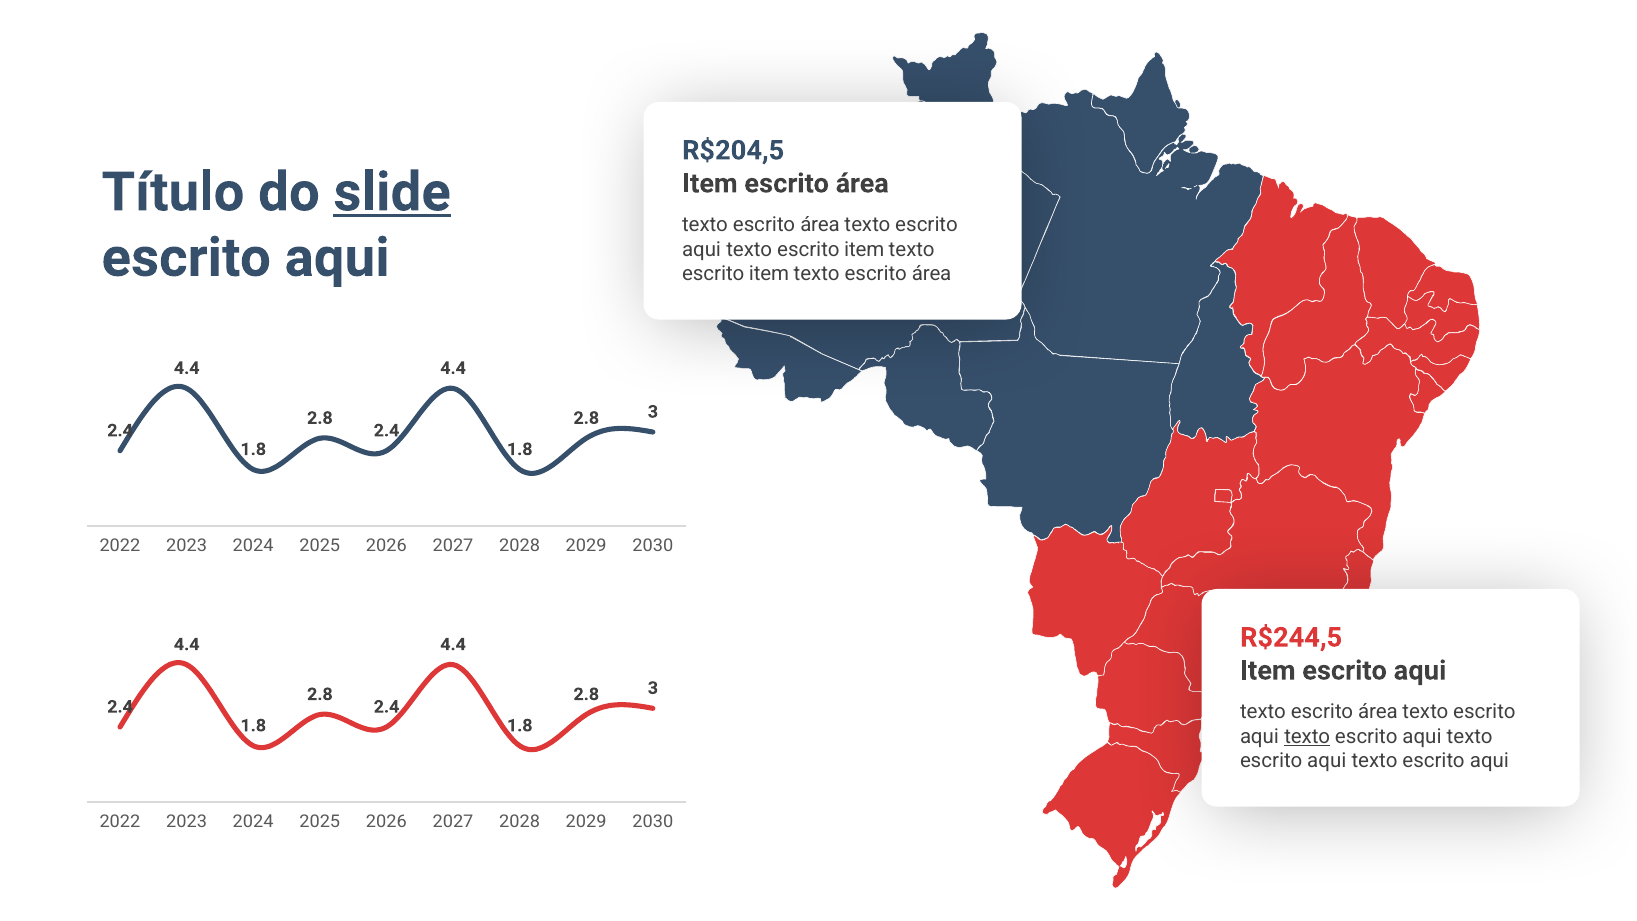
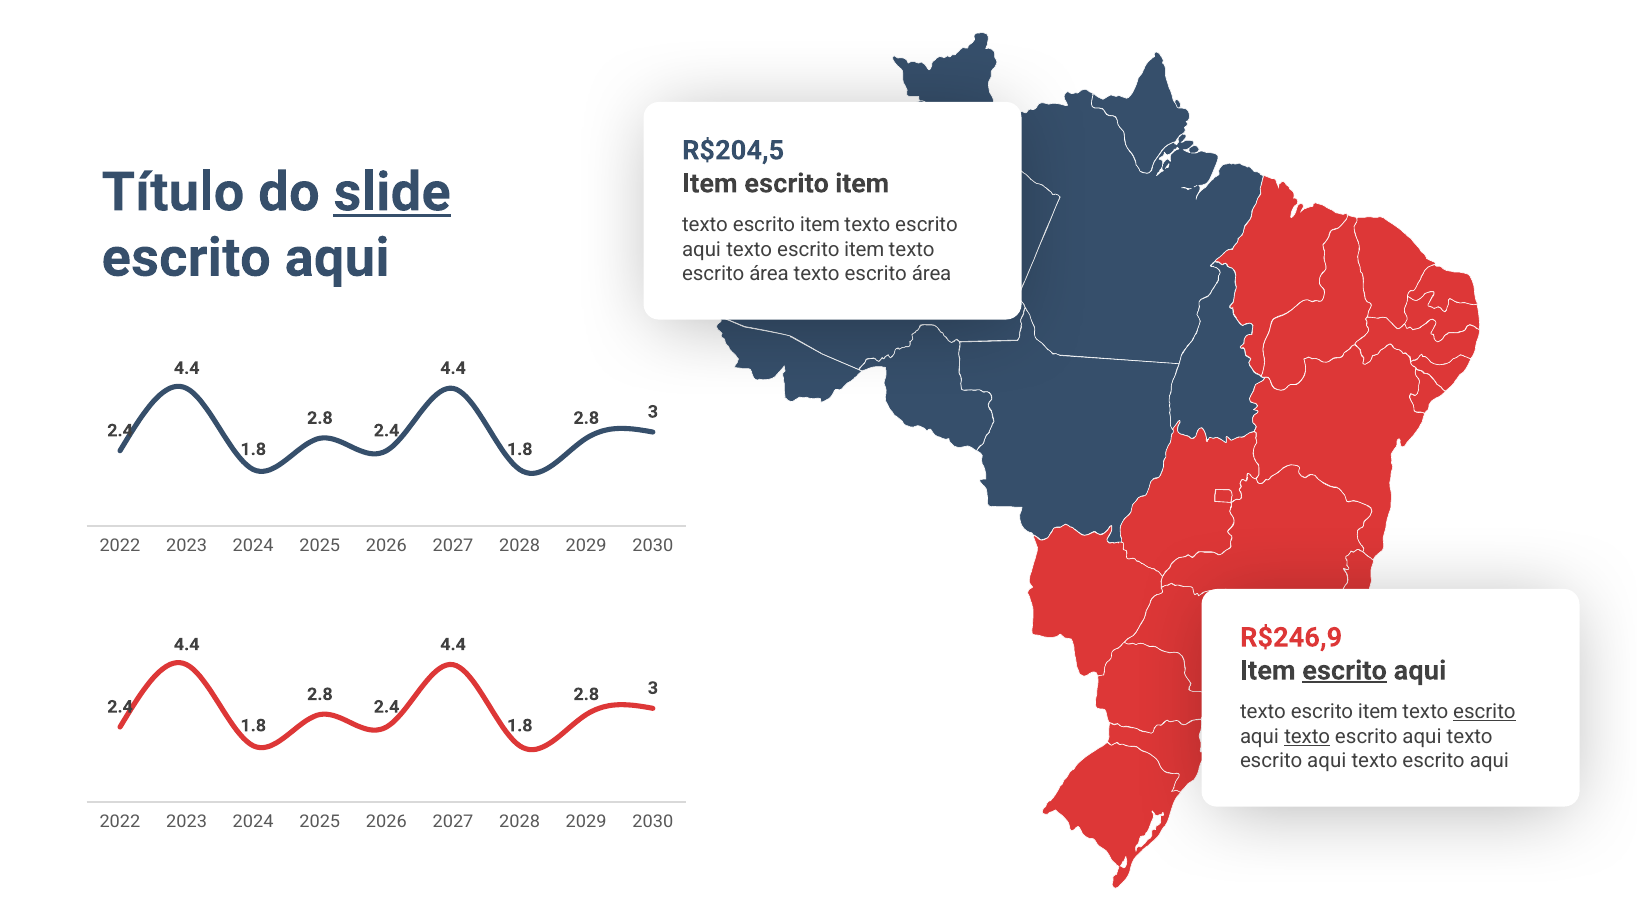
Item escrito área: área -> item (862, 183)
área: área -> item (820, 225)
item: item -> área (769, 274)
R$244,5: R$244,5 -> R$246,9 (1291, 637)
escrito underline: none -> present (1345, 670)
área: área -> item (1378, 712)
escrito underline: none -> present (1484, 712)
